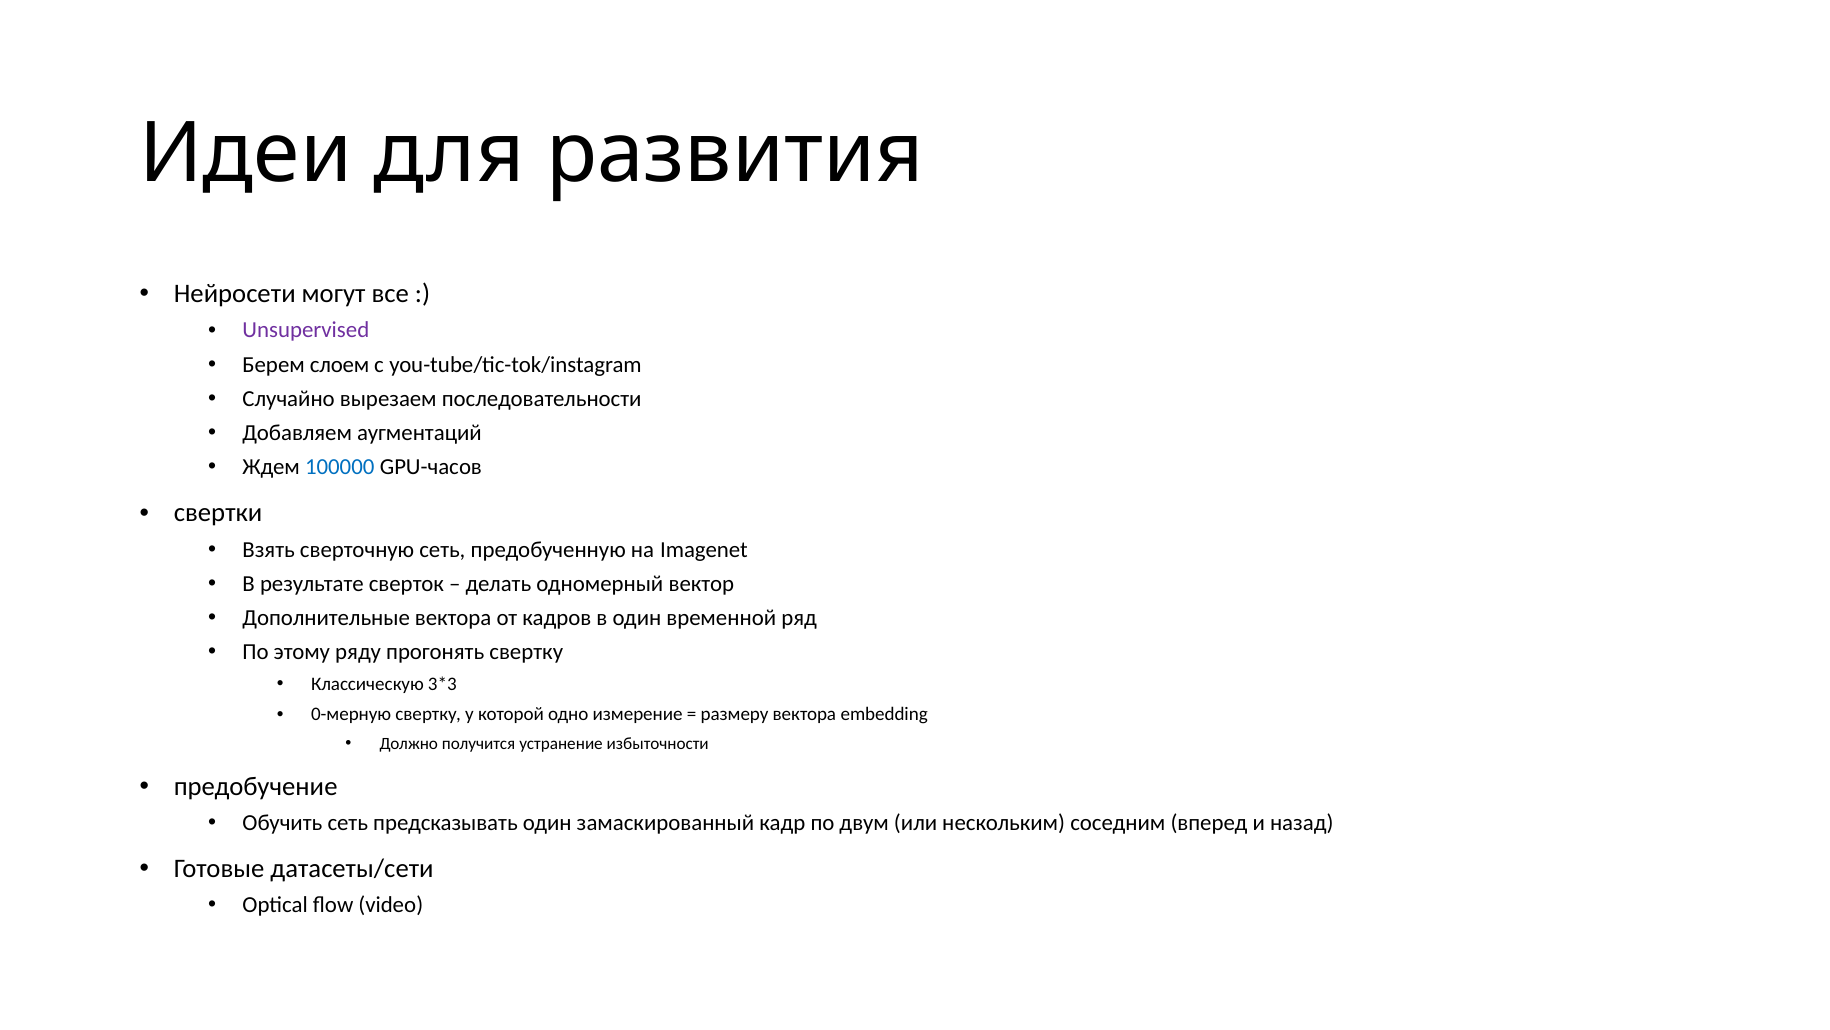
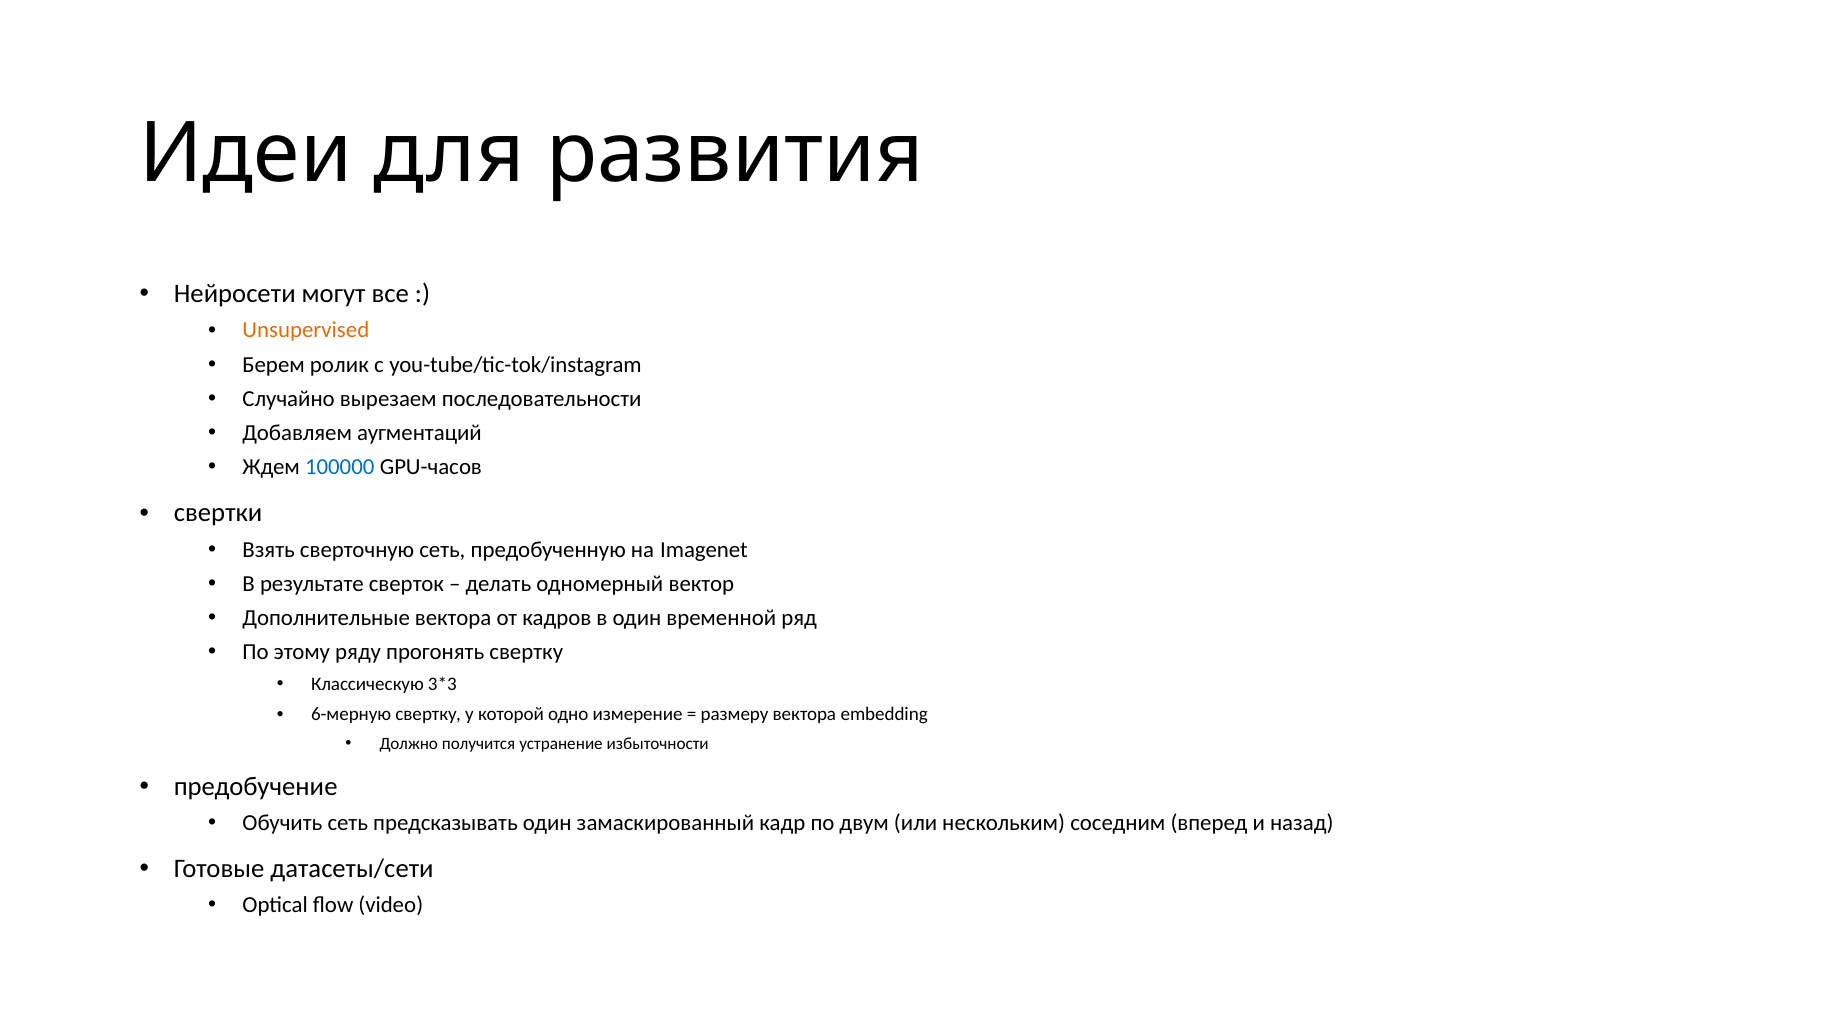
Unsupervised colour: purple -> orange (306, 330)
слоем: слоем -> ролик (339, 364)
0-мерную: 0-мерную -> 6-мерную (351, 714)
